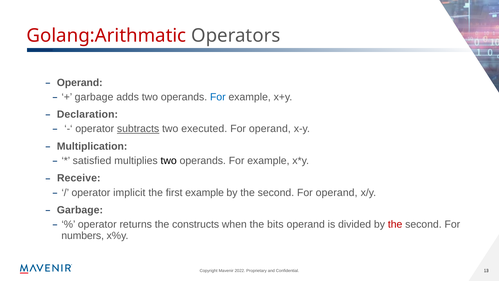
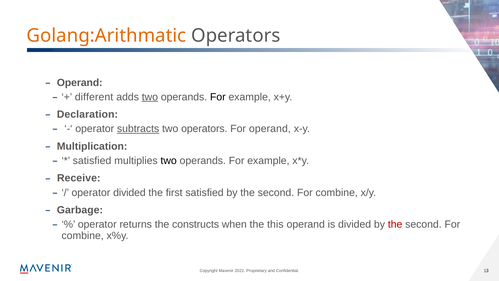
Golang:Arithmatic colour: red -> orange (106, 36)
garbage: garbage -> different (94, 97)
two underline: none -> present (150, 97)
For colour: blue -> black (218, 97)
two executed: executed -> operators (204, 129)
operator implicit: implicit -> divided (129, 192)
first example: example -> satisfied (205, 192)
operand: operand -> combine (337, 192)
bits: bits -> this (275, 224)
numbers: numbers -> combine (83, 235)
